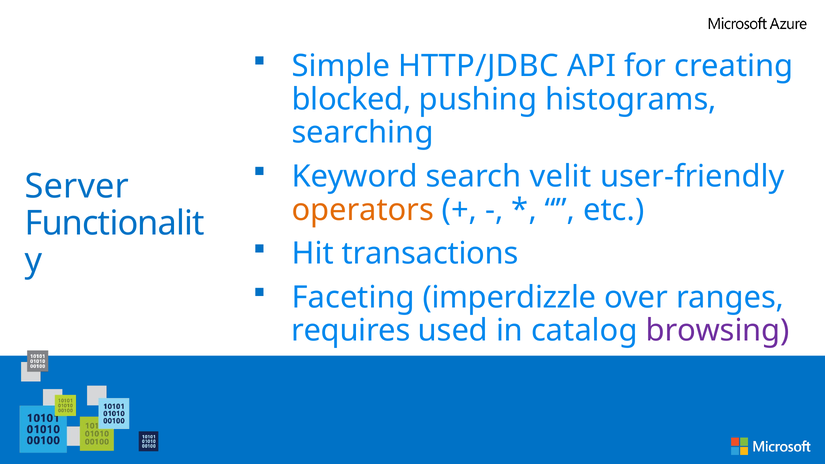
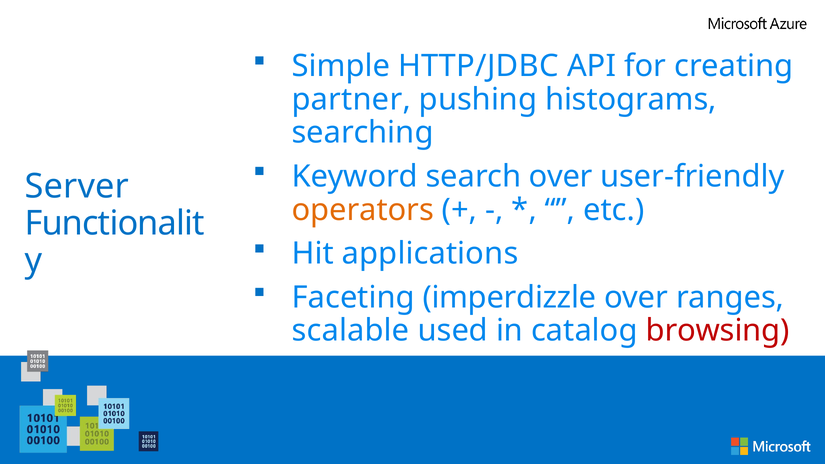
blocked: blocked -> partner (351, 99)
search velit: velit -> over (561, 176)
transactions: transactions -> applications (430, 254)
requires: requires -> scalable (351, 331)
browsing colour: purple -> red (718, 331)
